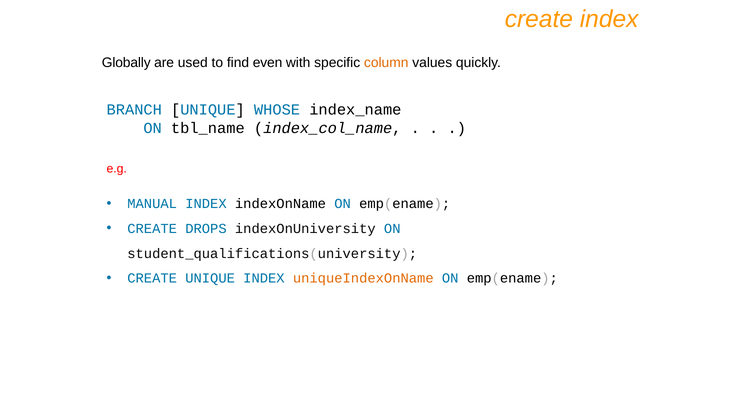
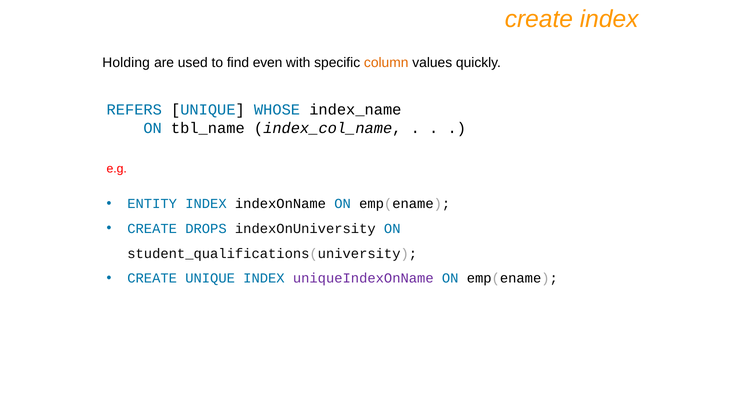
Globally: Globally -> Holding (126, 63)
BRANCH: BRANCH -> REFERS (134, 110)
MANUAL: MANUAL -> ENTITY (152, 204)
uniqueIndexOnName colour: orange -> purple (363, 278)
